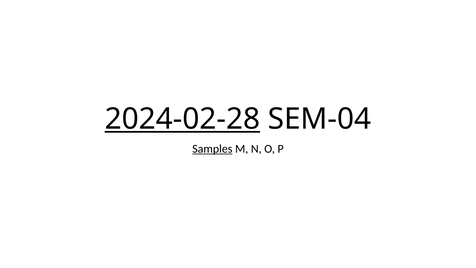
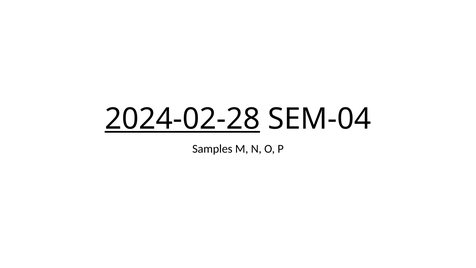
Samples underline: present -> none (212, 149)
